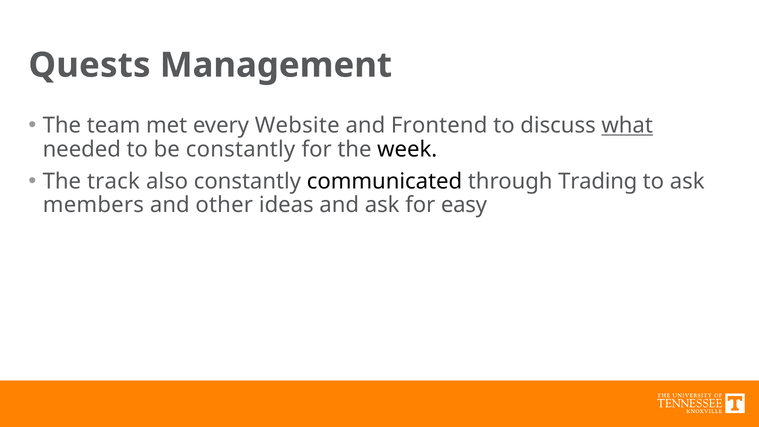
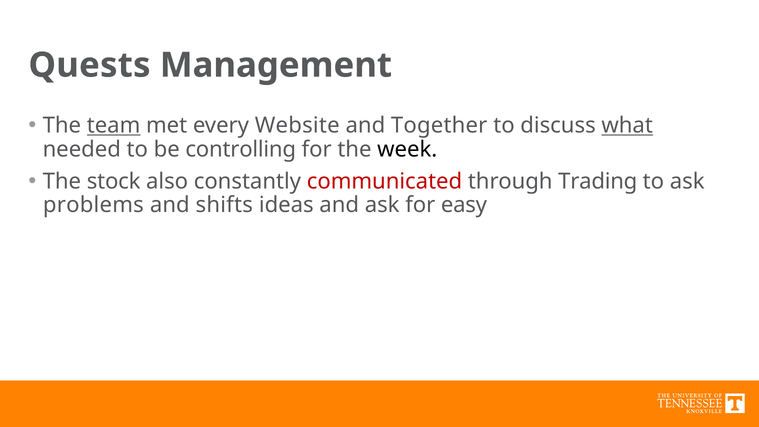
team underline: none -> present (114, 125)
Frontend: Frontend -> Together (439, 125)
be constantly: constantly -> controlling (241, 149)
track: track -> stock (114, 181)
communicated colour: black -> red (384, 181)
members: members -> problems (93, 205)
other: other -> shifts (224, 205)
